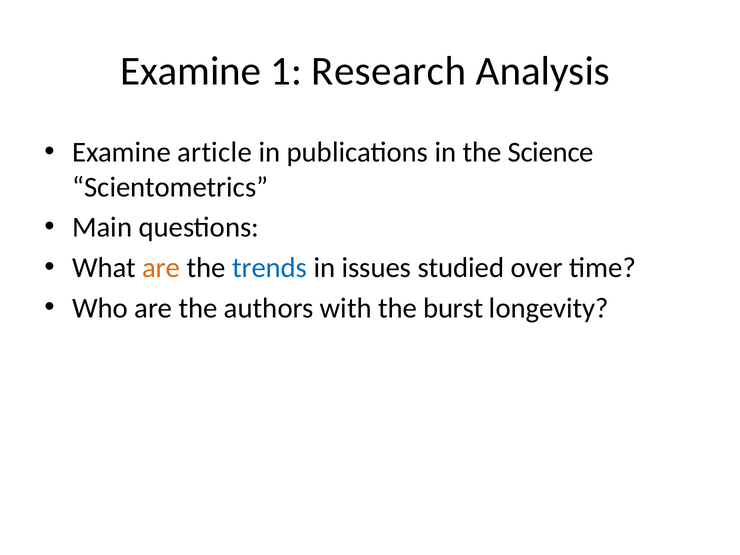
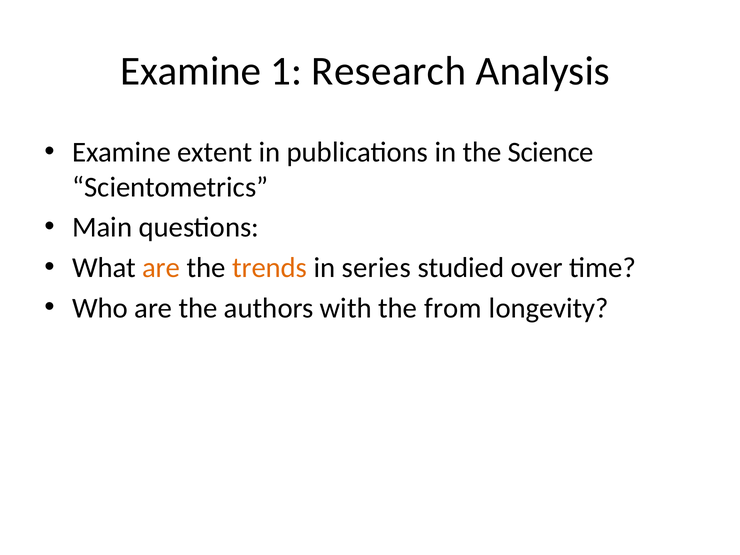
article: article -> extent (215, 152)
trends colour: blue -> orange (270, 268)
issues: issues -> series (376, 268)
burst: burst -> from (453, 308)
